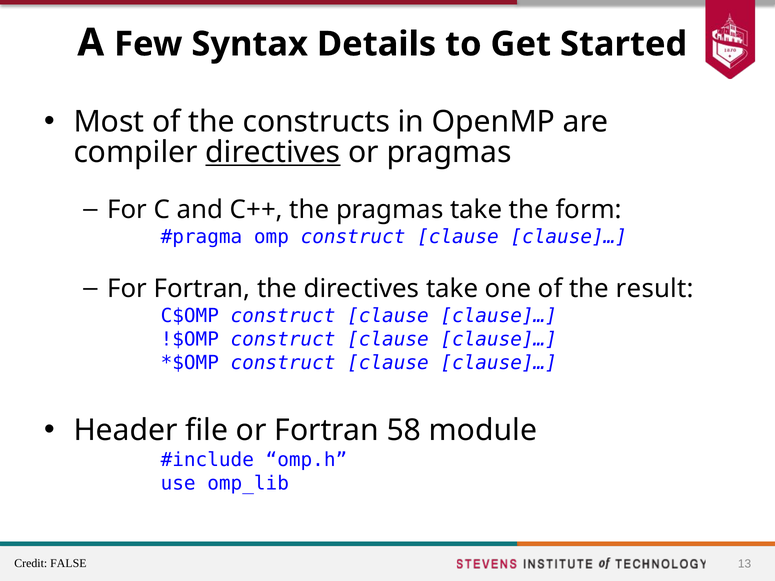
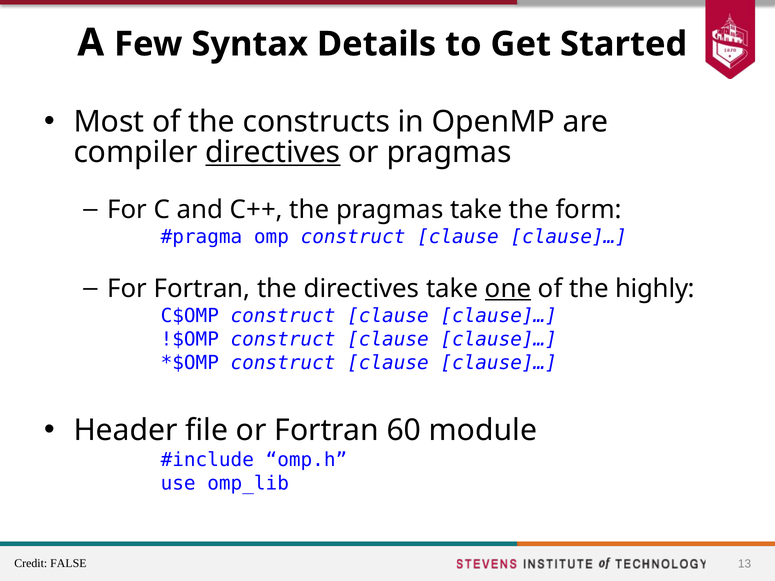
one underline: none -> present (508, 289)
result: result -> highly (655, 289)
58: 58 -> 60 (404, 431)
